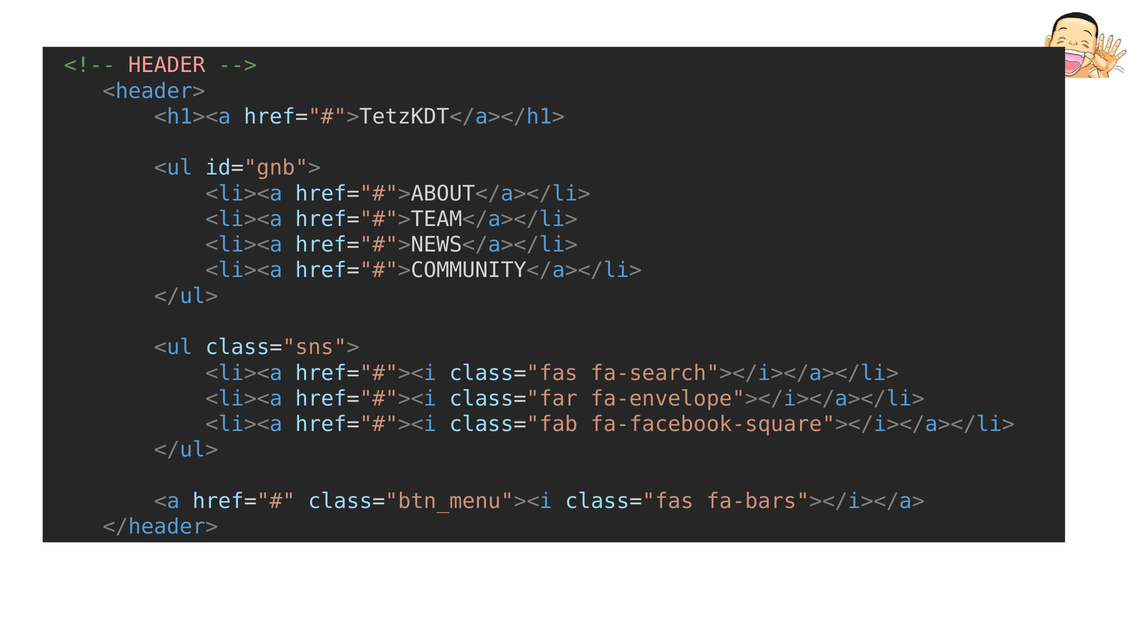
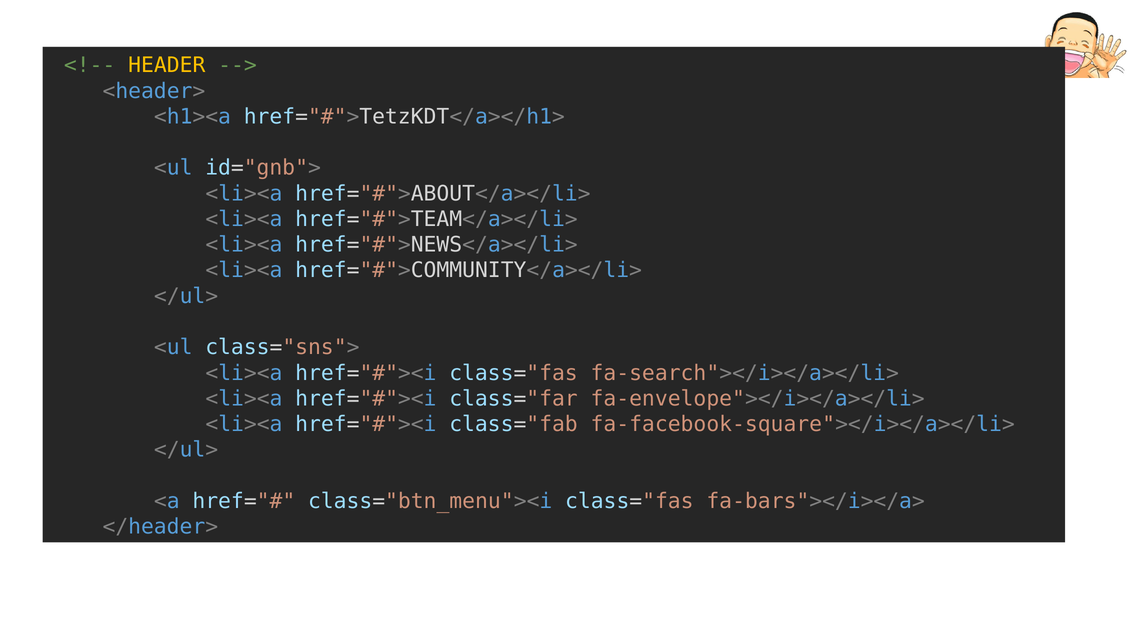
HEADER colour: pink -> yellow (167, 65)
